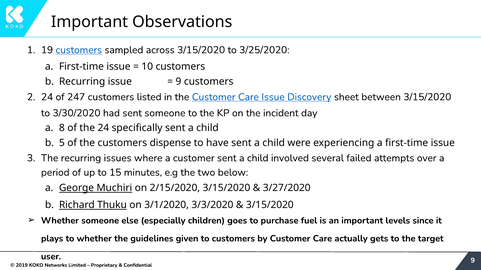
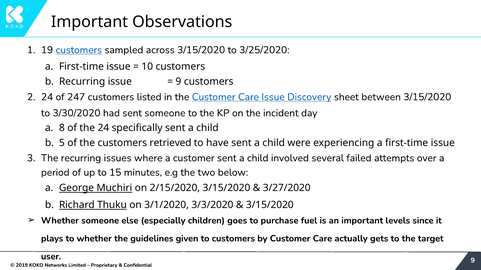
dispense: dispense -> retrieved (171, 143)
